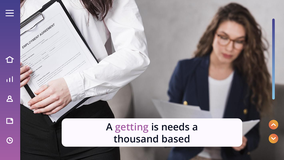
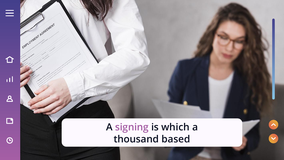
getting: getting -> signing (132, 127)
needs: needs -> which (175, 127)
